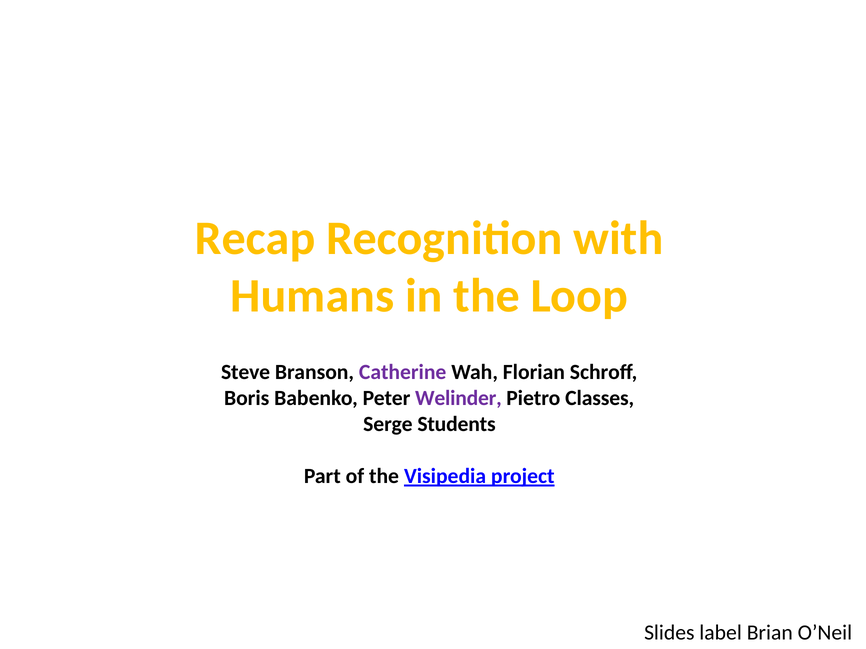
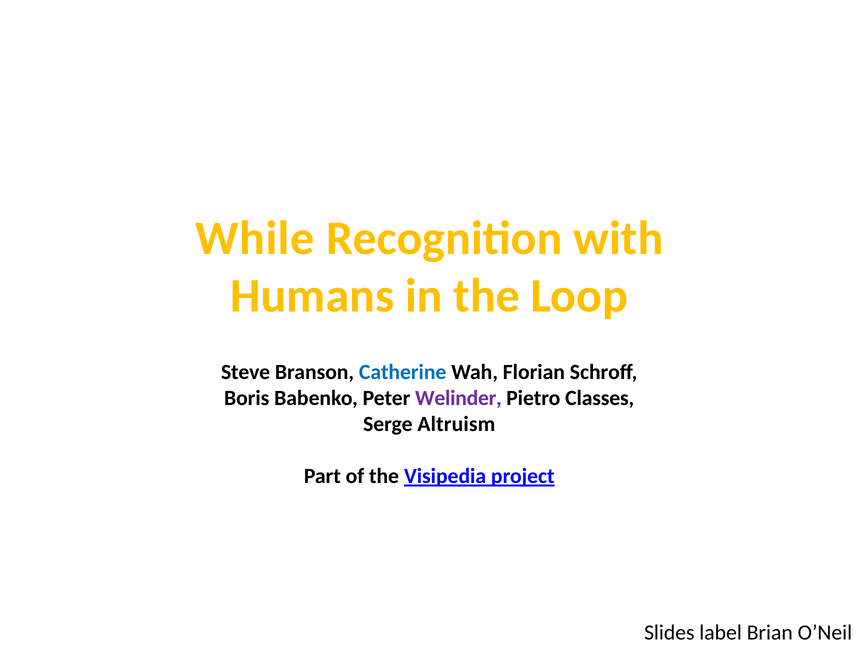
Recap: Recap -> While (255, 239)
Catherine colour: purple -> blue (403, 372)
Students: Students -> Altruism (456, 424)
